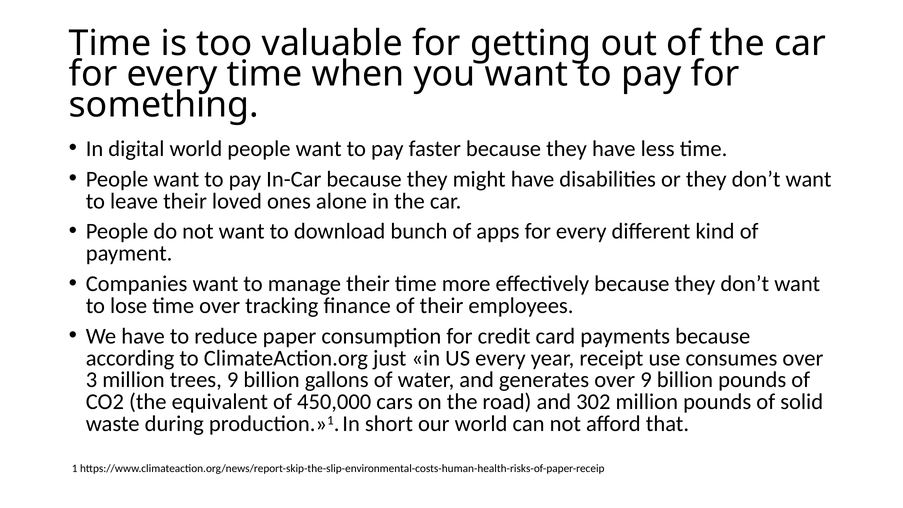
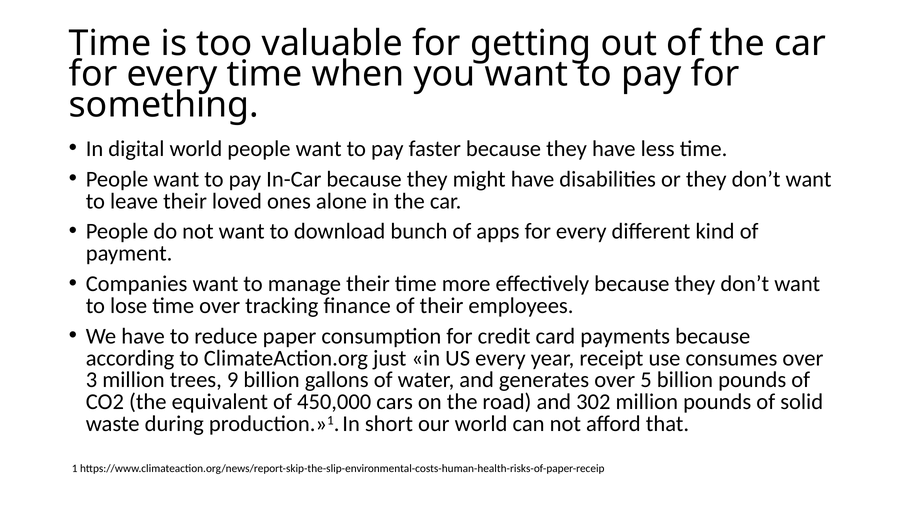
over 9: 9 -> 5 (646, 380)
